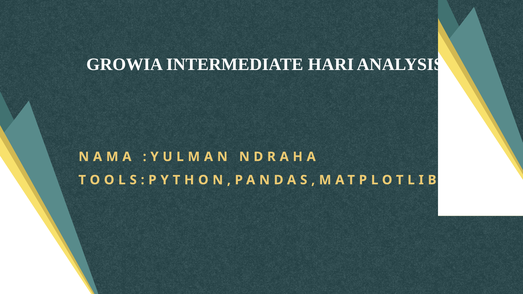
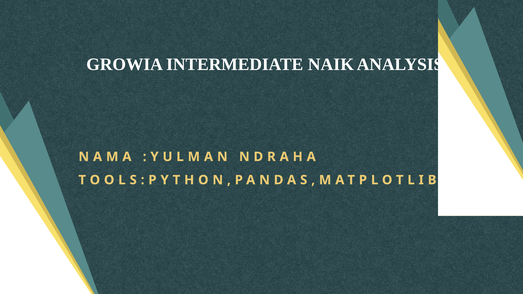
HARI: HARI -> NAIK (331, 65)
